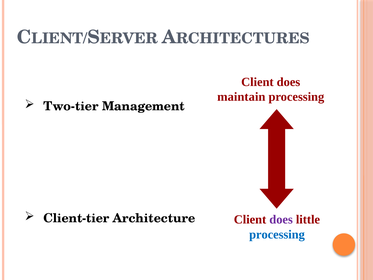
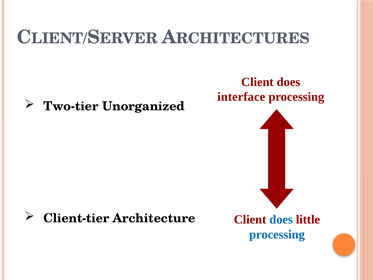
maintain: maintain -> interface (241, 97)
Management: Management -> Unorganized (143, 106)
does colour: purple -> blue (281, 219)
